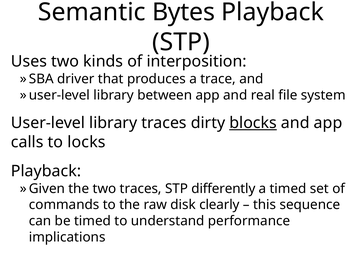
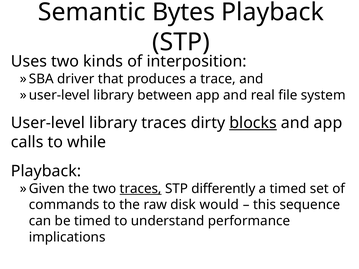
locks: locks -> while (87, 142)
traces underline: none -> present (141, 189)
clearly: clearly -> would (219, 205)
